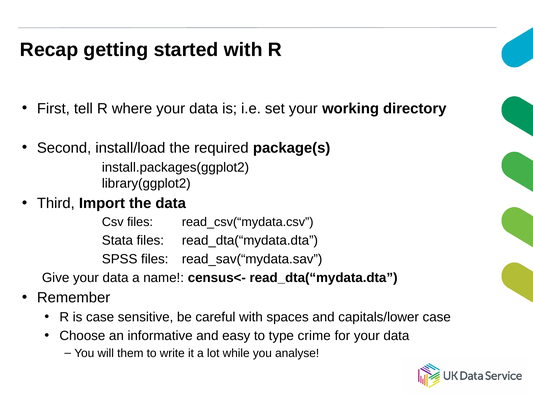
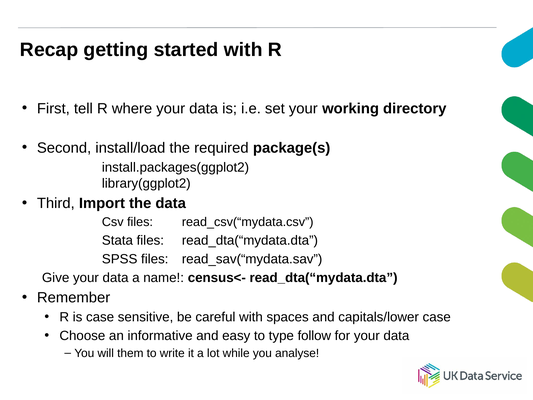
crime: crime -> follow (314, 336)
